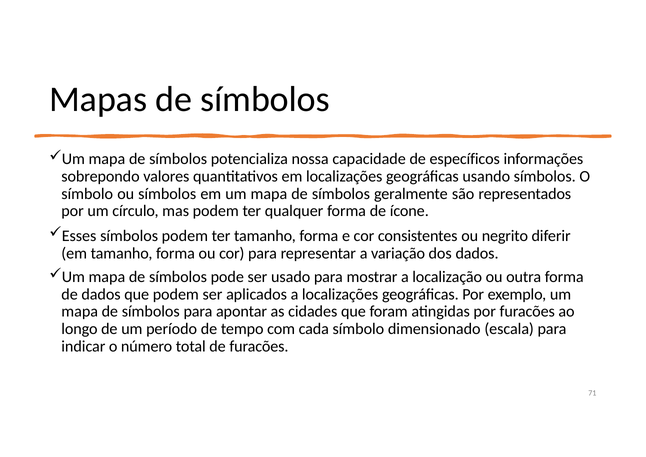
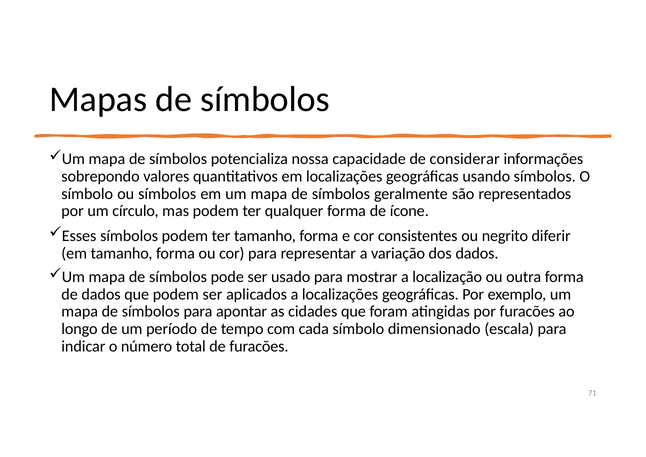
específicos: específicos -> considerar (465, 159)
